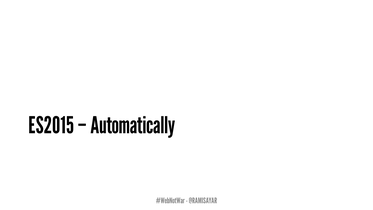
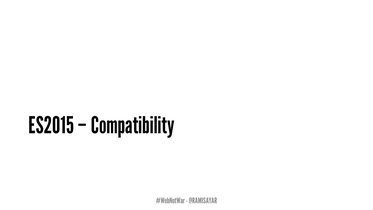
Automatically: Automatically -> Compatibility (133, 125)
